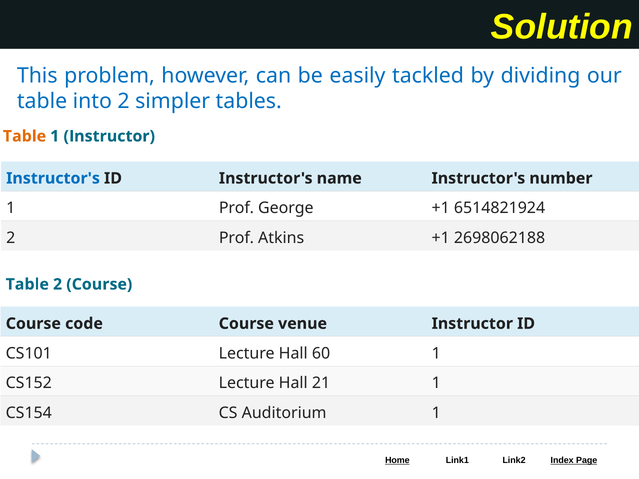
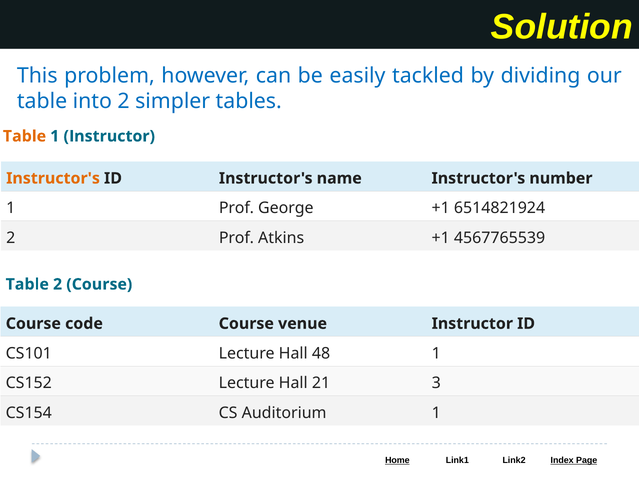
Instructor's colour: blue -> orange (53, 178)
2698062188: 2698062188 -> 4567765539 (500, 238)
60: 60 -> 48 (321, 354)
21 1: 1 -> 3 (436, 383)
